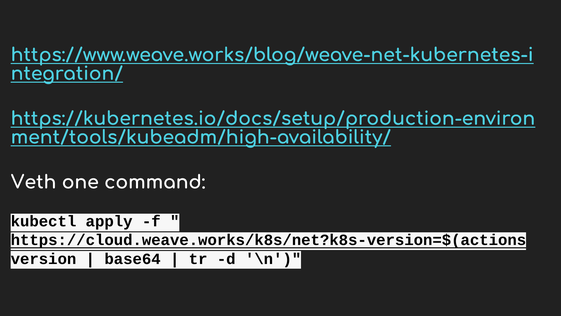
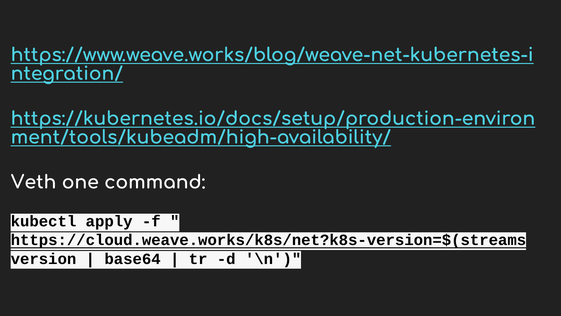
https://cloud.weave.works/k8s/net?k8s-version=$(actions: https://cloud.weave.works/k8s/net?k8s-version=$(actions -> https://cloud.weave.works/k8s/net?k8s-version=$(streams (268, 240)
